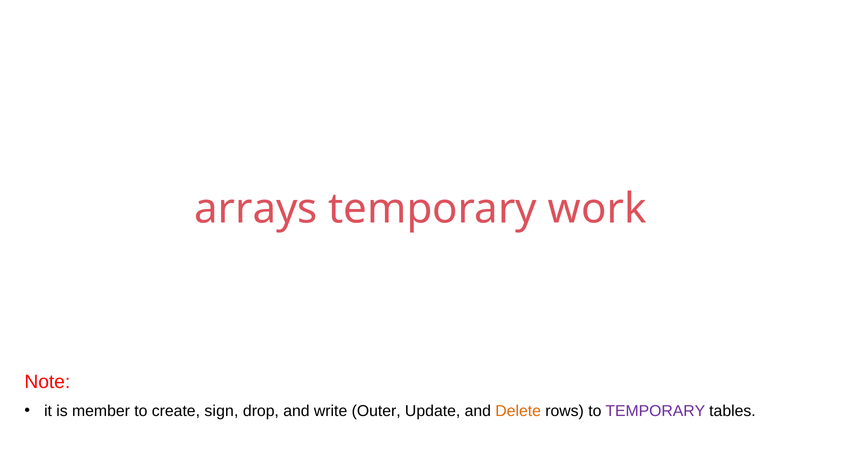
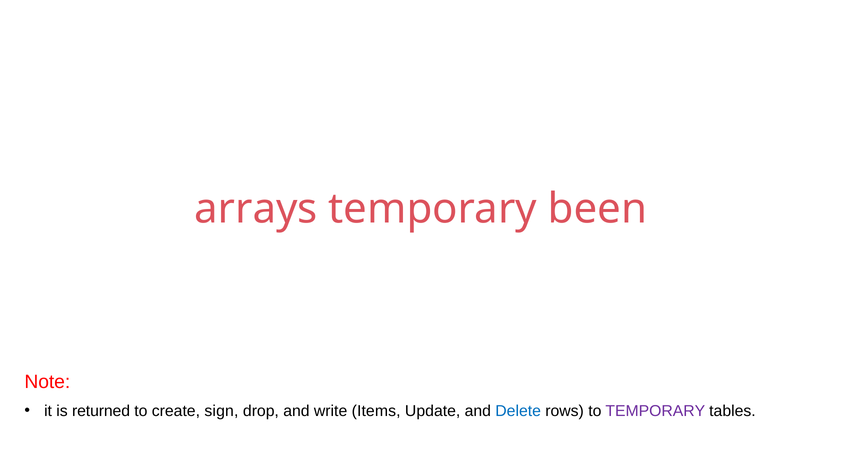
work: work -> been (597, 209)
member: member -> returned (101, 411)
Outer: Outer -> Items (376, 411)
Delete colour: orange -> blue (518, 411)
